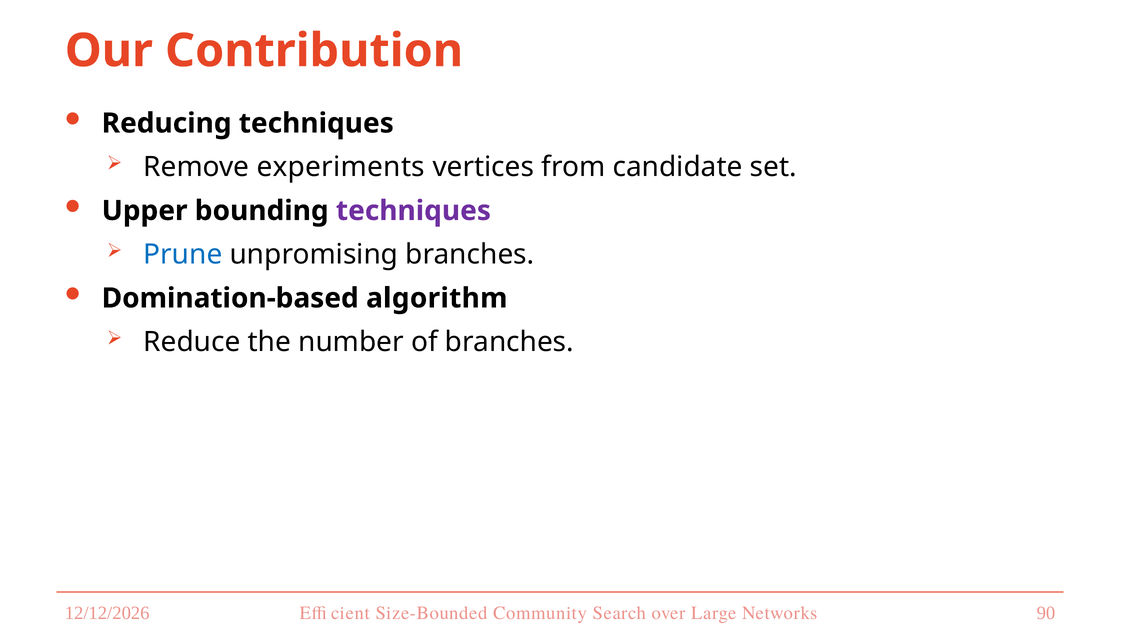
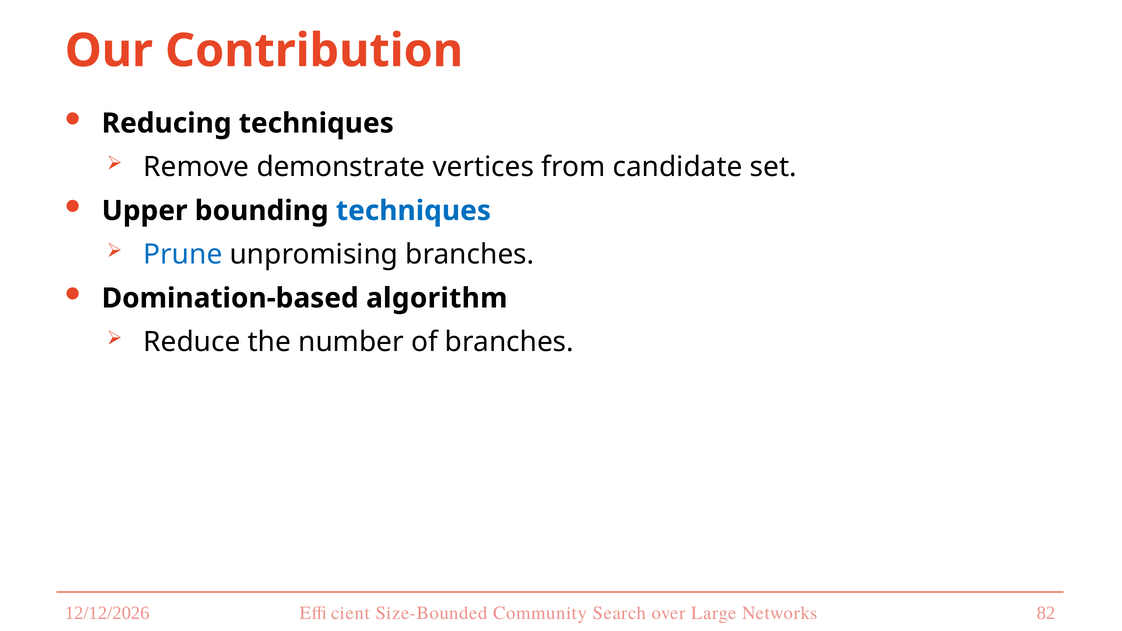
experiments: experiments -> demonstrate (341, 167)
techniques colour: purple -> blue (413, 211)
90: 90 -> 82 (1046, 613)
